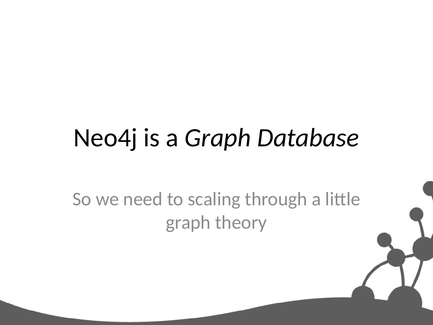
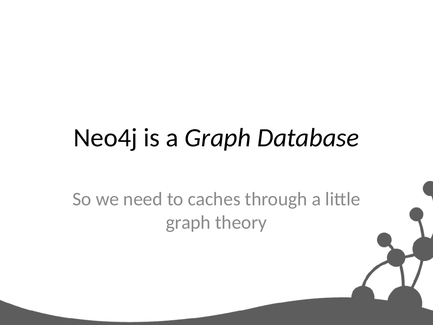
scaling: scaling -> caches (214, 199)
